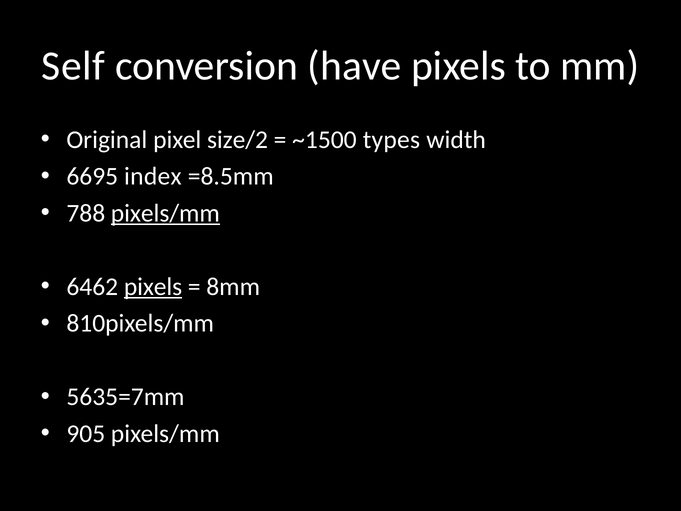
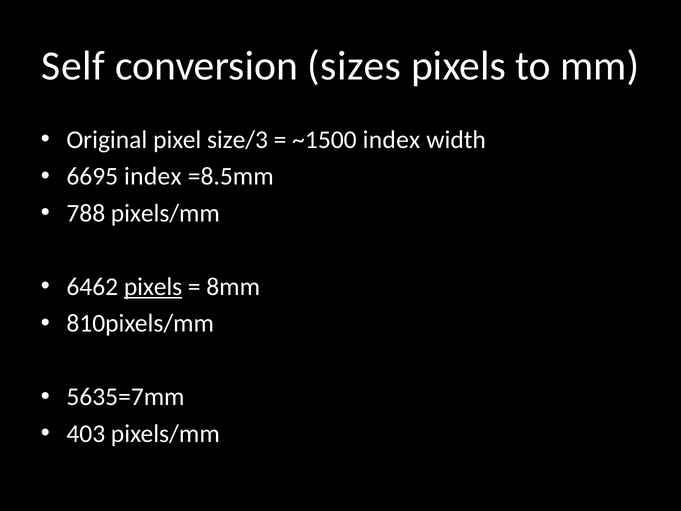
have: have -> sizes (354, 66)
size/2: size/2 -> size/3 (238, 140)
~1500 types: types -> index (391, 140)
pixels/mm underline: present -> none (165, 213)
905: 905 -> 403 (86, 434)
